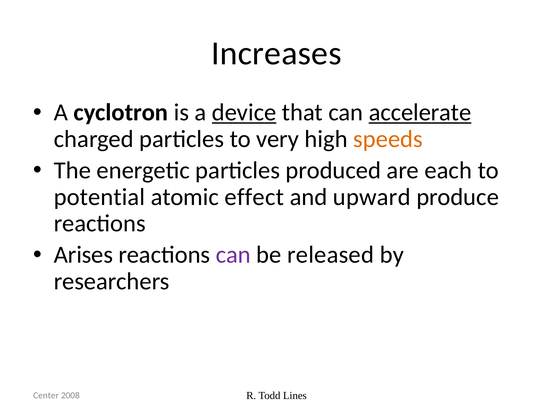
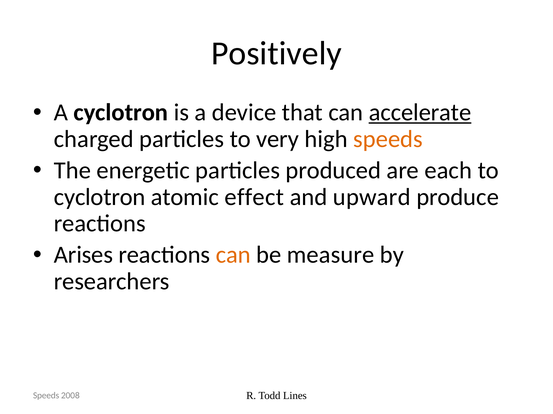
Increases: Increases -> Positively (276, 54)
device underline: present -> none (244, 113)
potential: potential -> cyclotron (100, 197)
can colour: purple -> orange (233, 255)
released: released -> measure (331, 255)
Center: Center -> Speeds (46, 396)
